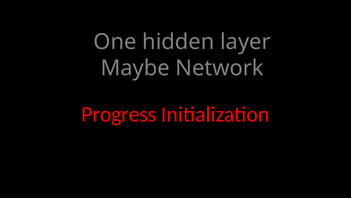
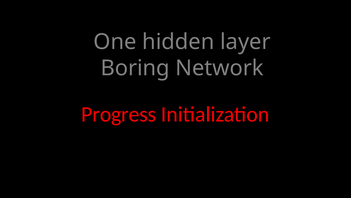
Maybe: Maybe -> Boring (135, 68)
